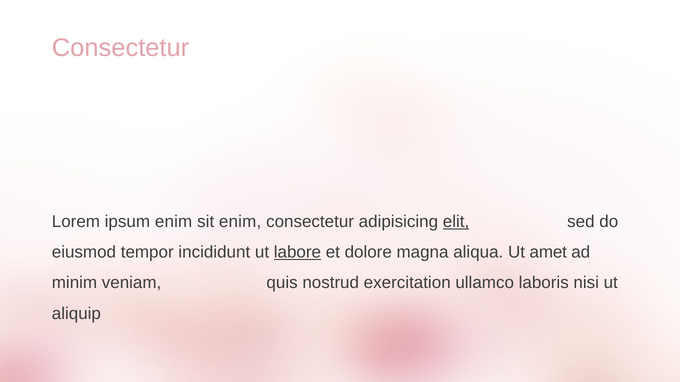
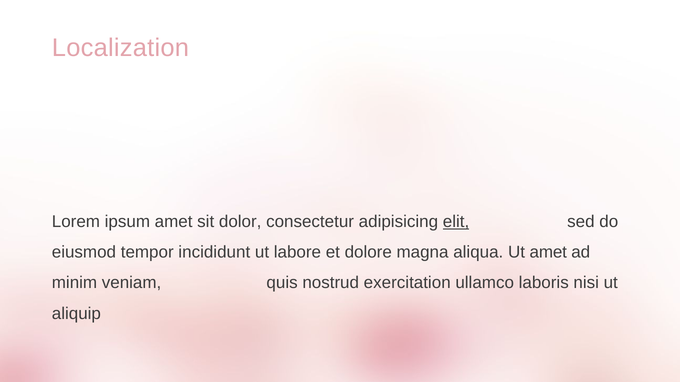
Consectetur: Consectetur -> Localization (120, 48)
ipsum enim: enim -> amet (174, 222)
sit enim: enim -> dolor (240, 222)
labore underline: present -> none (297, 253)
